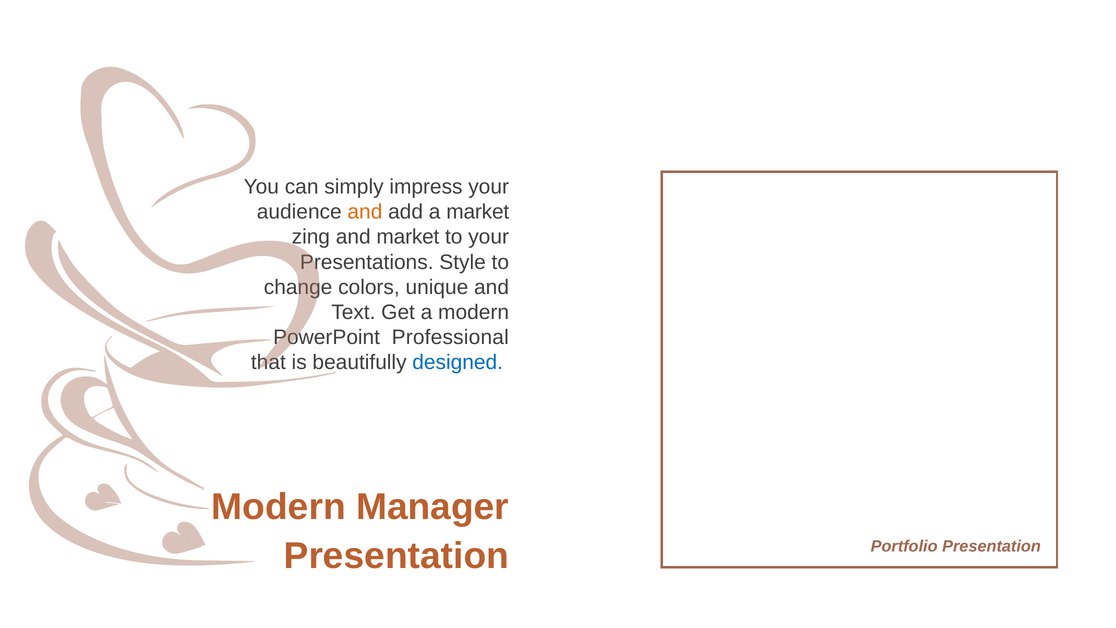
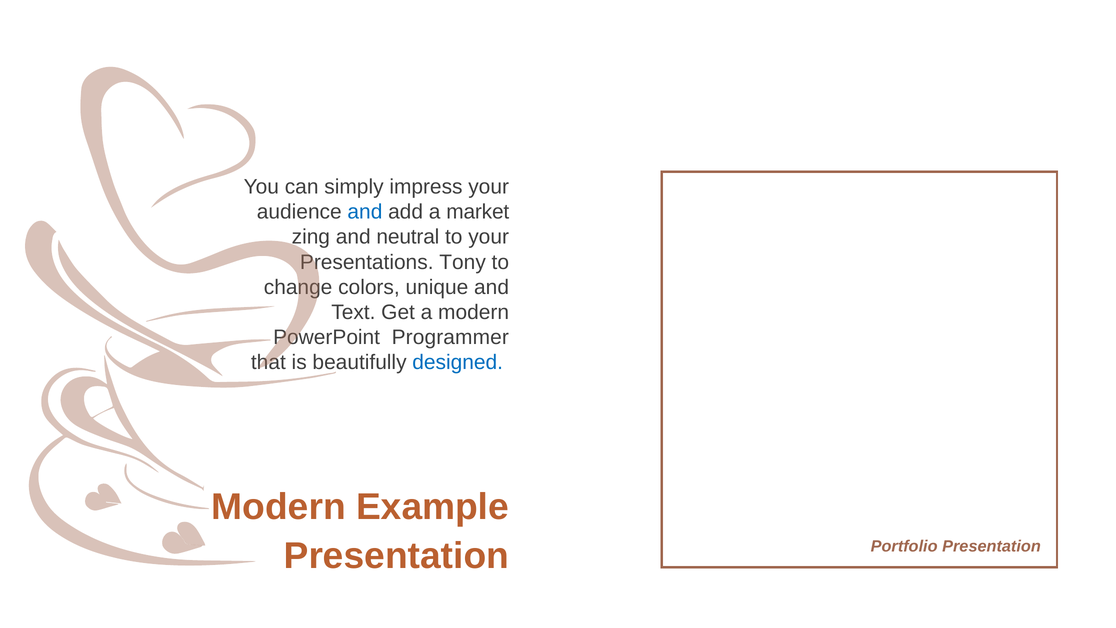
and colour: orange -> blue (365, 212)
and market: market -> neutral (408, 237)
Style: Style -> Tony (463, 262)
Professional: Professional -> Programmer (450, 337)
Manager: Manager -> Example (432, 507)
